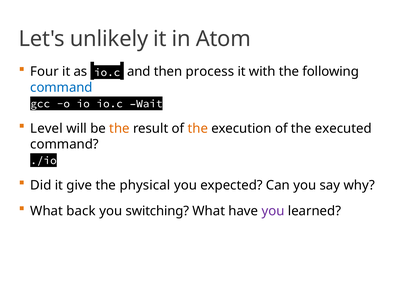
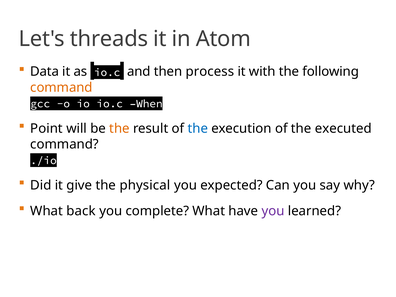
unlikely: unlikely -> threads (109, 39)
Four: Four -> Data (45, 72)
command colour: blue -> orange (61, 87)
Wait: Wait -> When (146, 104)
Level: Level -> Point (47, 128)
the colour: orange -> blue (198, 128)
switching: switching -> complete (157, 211)
